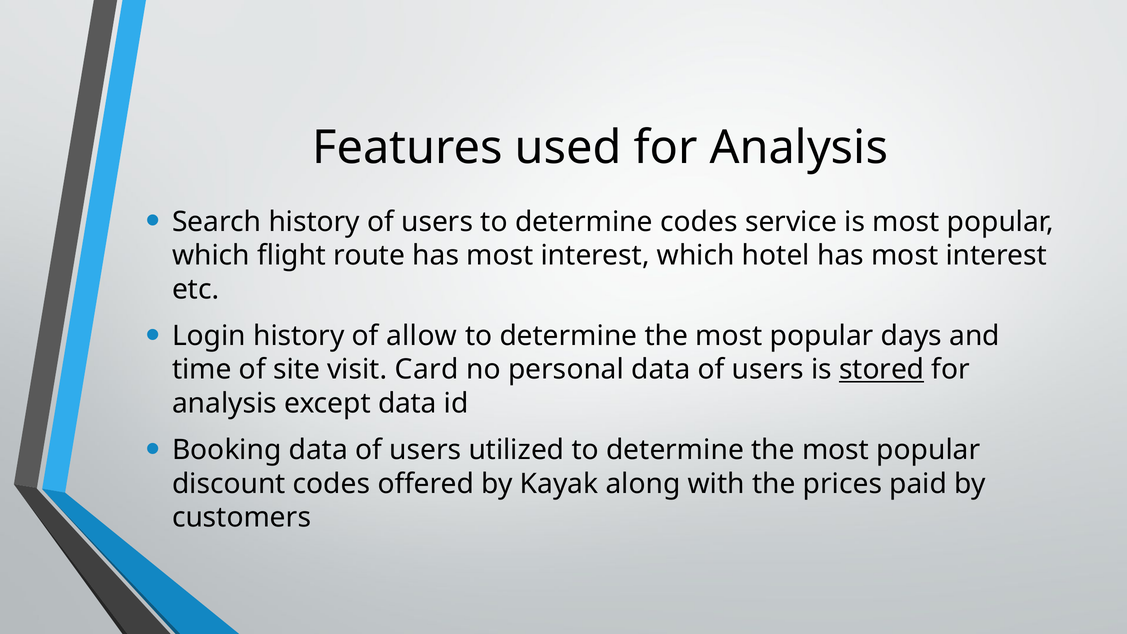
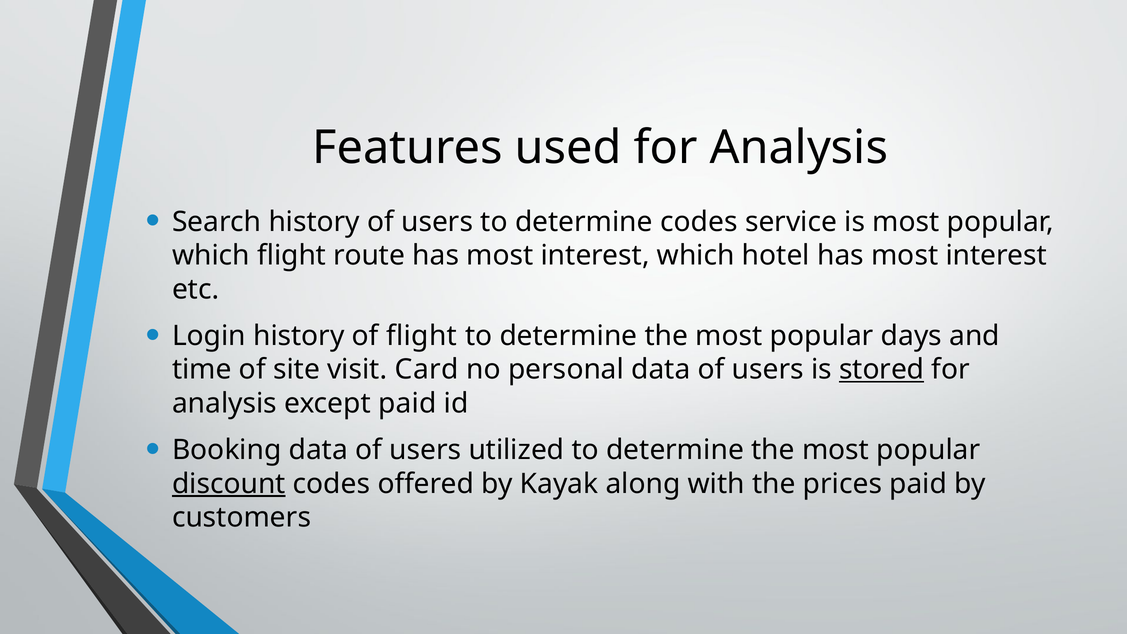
of allow: allow -> flight (422, 336)
except data: data -> paid (407, 403)
discount underline: none -> present (229, 484)
